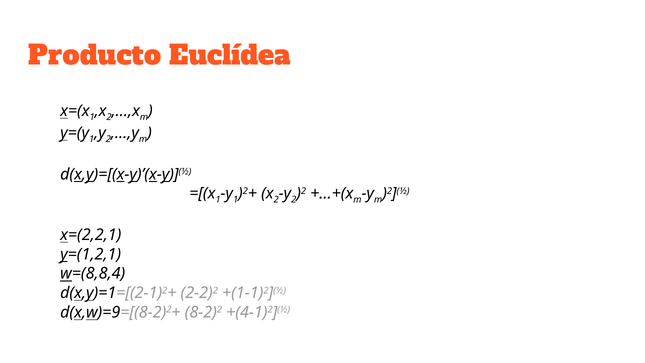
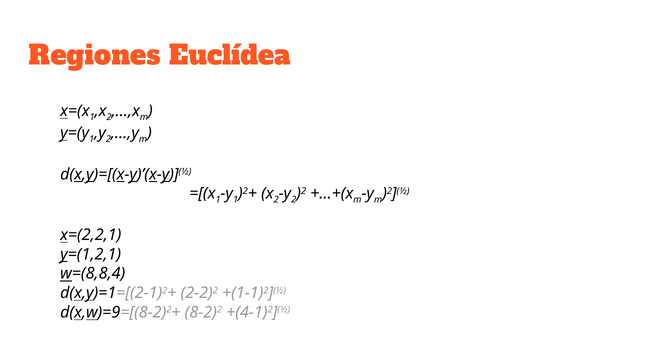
Producto: Producto -> Regiones (95, 56)
